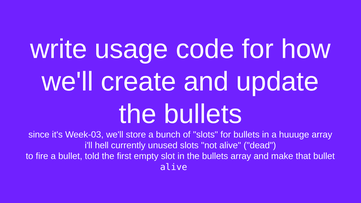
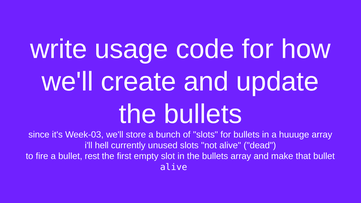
told: told -> rest (92, 156)
